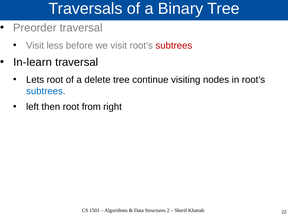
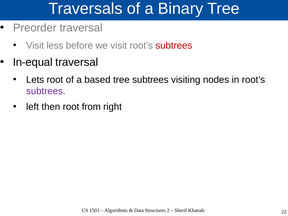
In-learn: In-learn -> In-equal (33, 62)
delete: delete -> based (97, 80)
tree continue: continue -> subtrees (150, 80)
subtrees colour: blue -> purple (46, 91)
